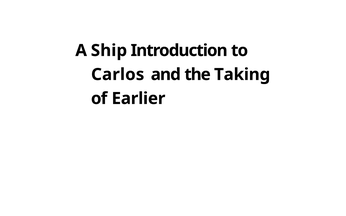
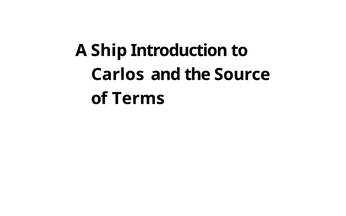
Taking: Taking -> Source (242, 75)
Earlier: Earlier -> Terms (138, 99)
